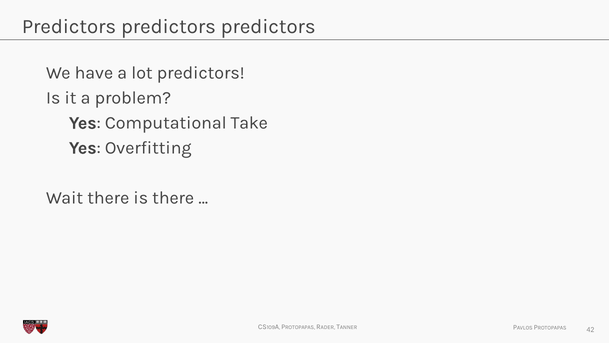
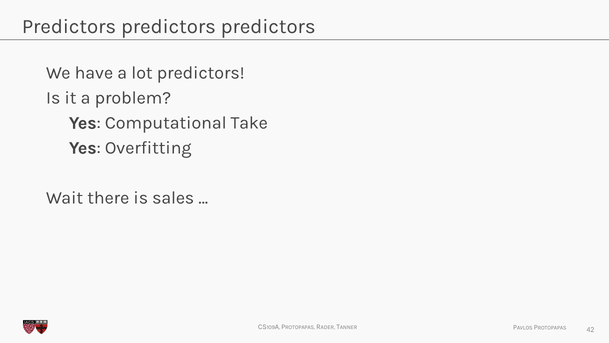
is there: there -> sales (173, 197)
